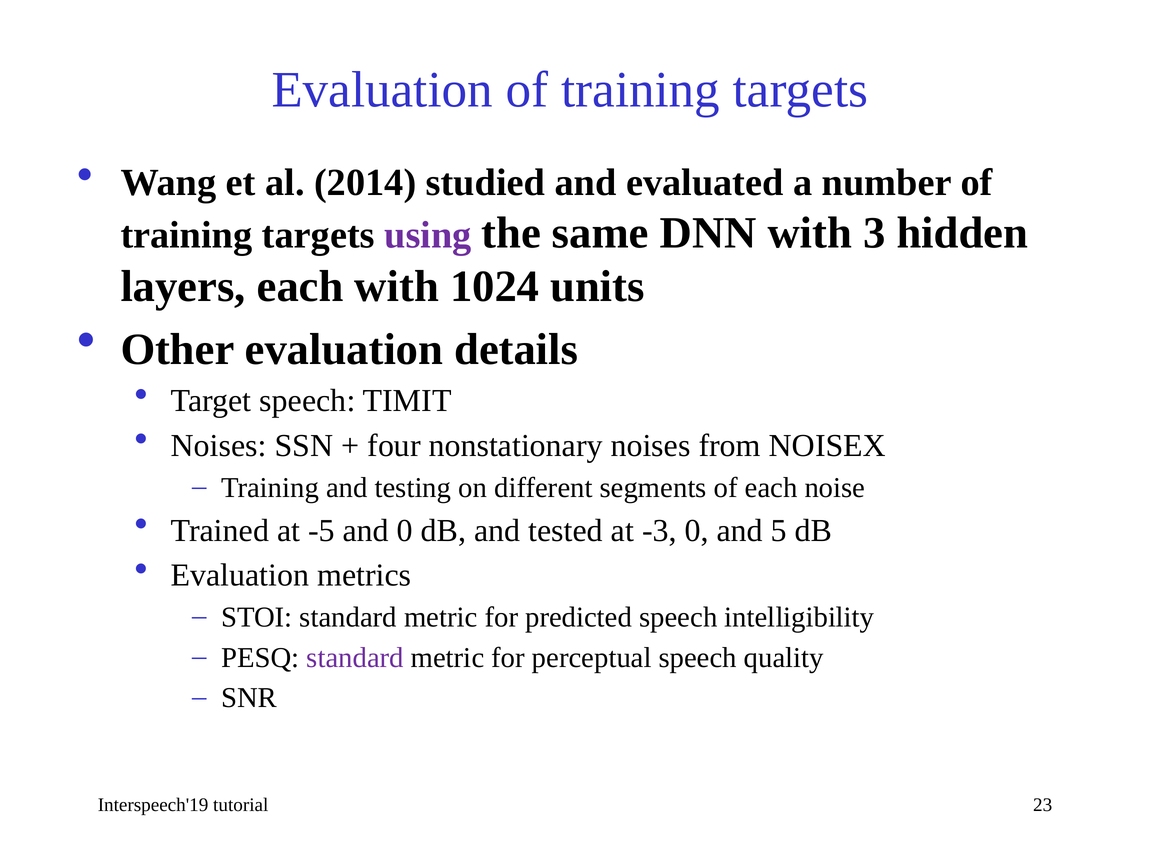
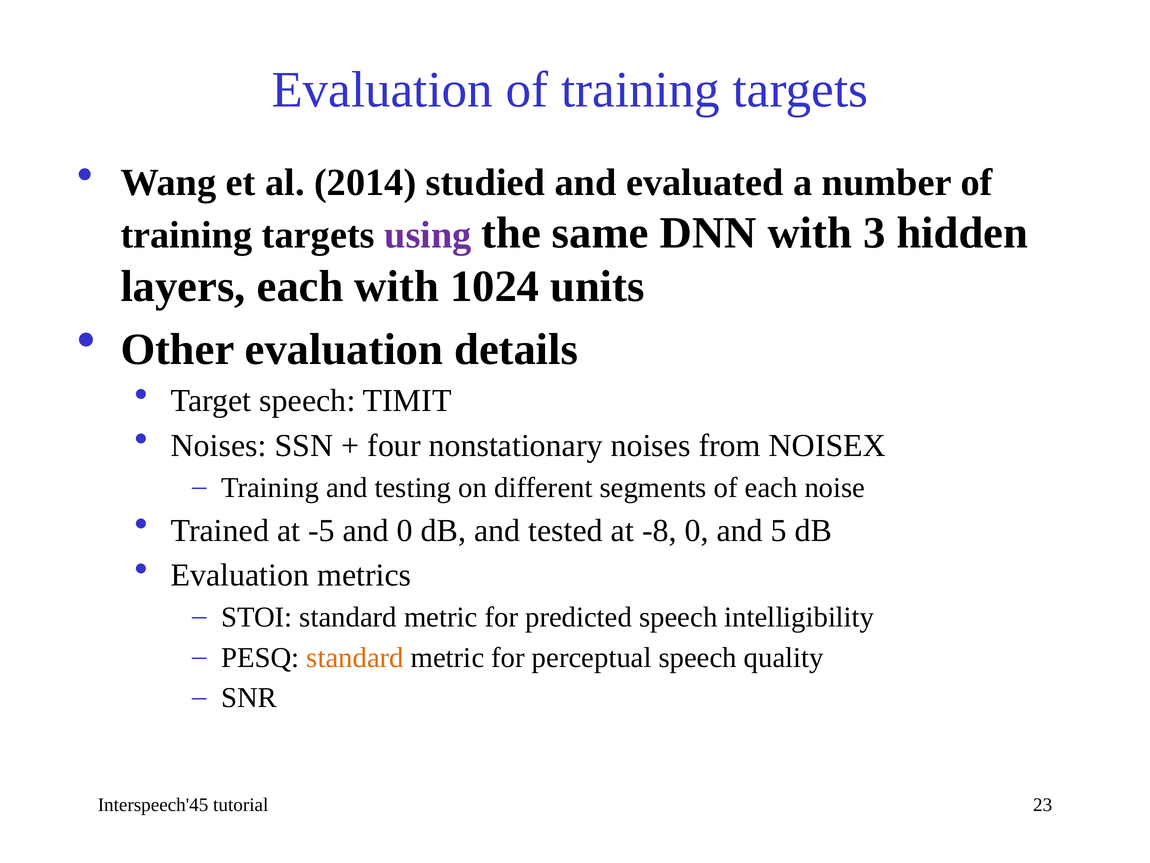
-3: -3 -> -8 (659, 530)
standard colour: purple -> orange (355, 657)
Interspeech'19: Interspeech'19 -> Interspeech'45 (153, 804)
